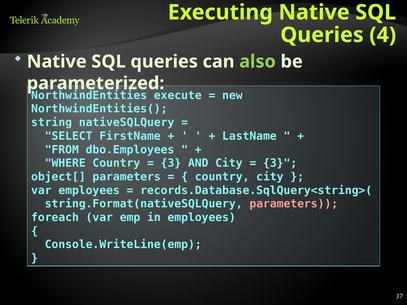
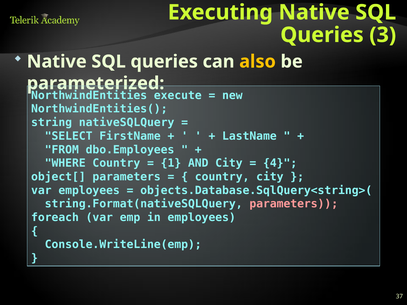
4: 4 -> 3 (383, 35)
also colour: light green -> yellow (258, 62)
3: 3 -> 1 (171, 163)
3: 3 -> 4 (280, 163)
records.Database.SqlQuery<string>(: records.Database.SqlQuery<string>( -> objects.Database.SqlQuery<string>( (256, 190)
